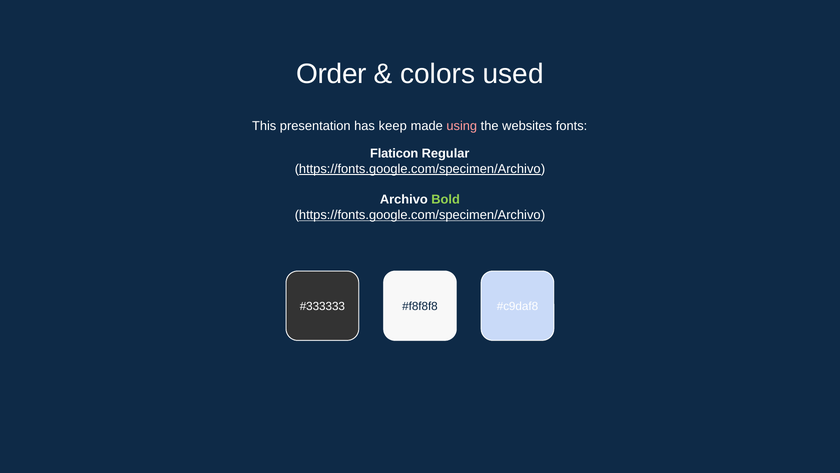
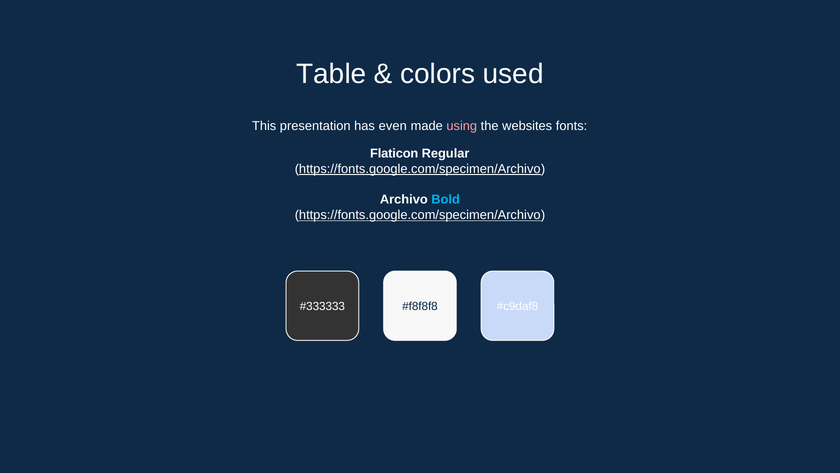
Order: Order -> Table (331, 74)
keep: keep -> even (393, 126)
Bold colour: light green -> light blue (446, 199)
